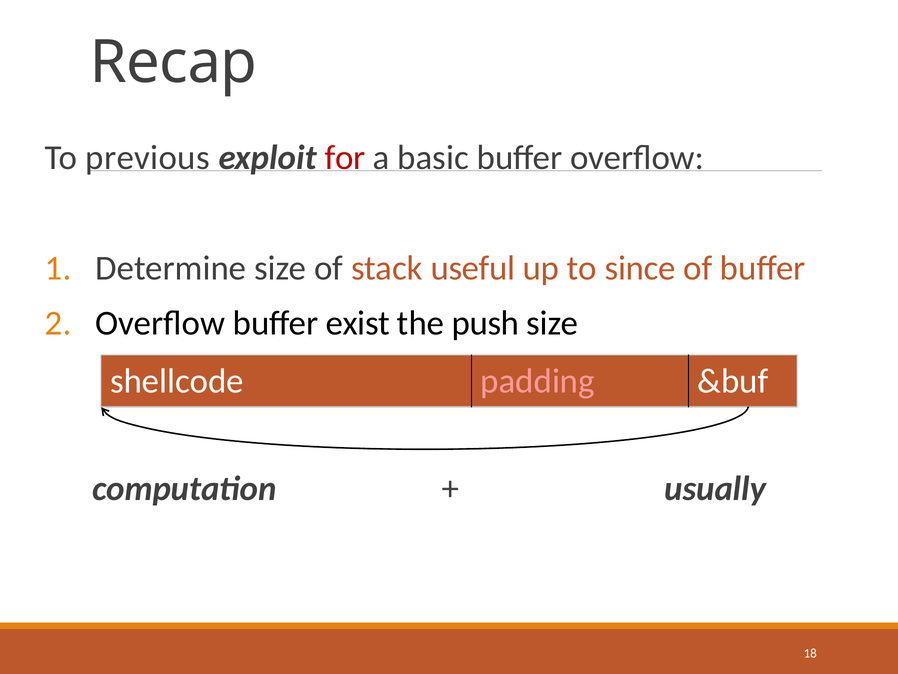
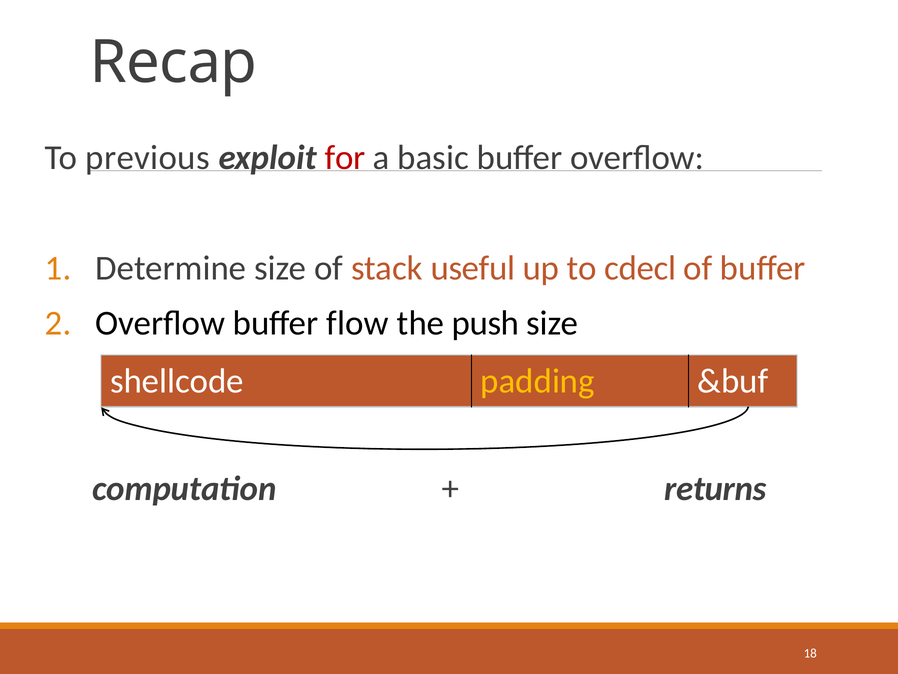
since: since -> cdecl (640, 268)
exist: exist -> flow (358, 323)
padding colour: pink -> yellow (538, 381)
usually: usually -> returns (715, 488)
